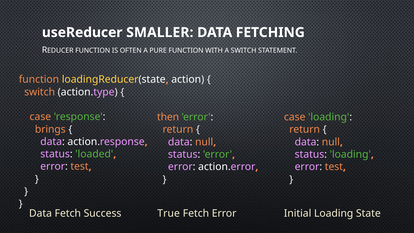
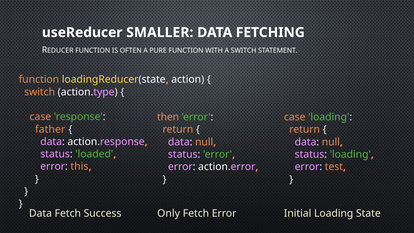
brings: brings -> father (50, 129)
test: test -> this (79, 166)
True: True -> Only (169, 213)
